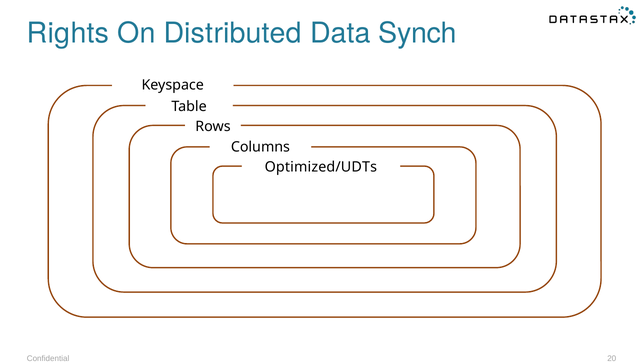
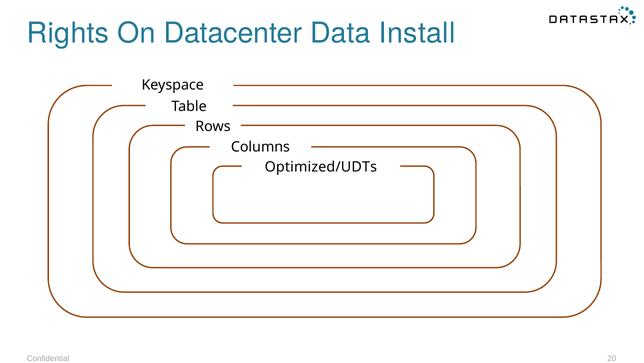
Distributed: Distributed -> Datacenter (233, 33)
Synch: Synch -> Install (417, 33)
